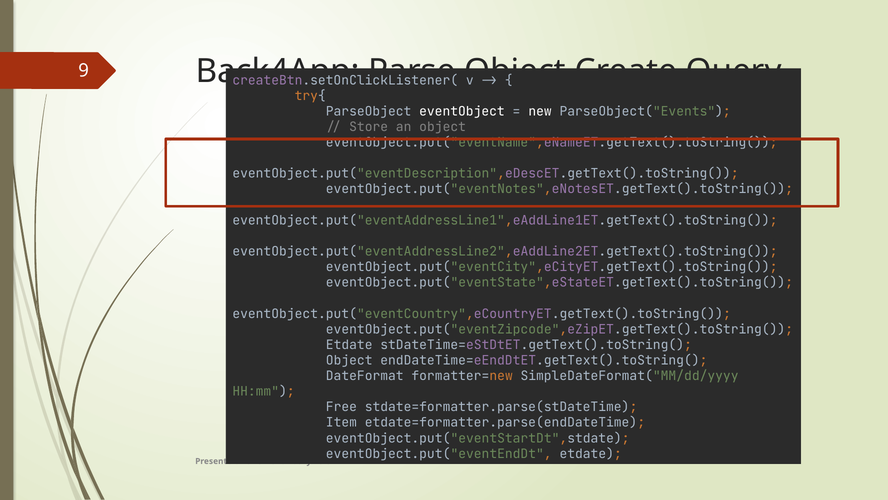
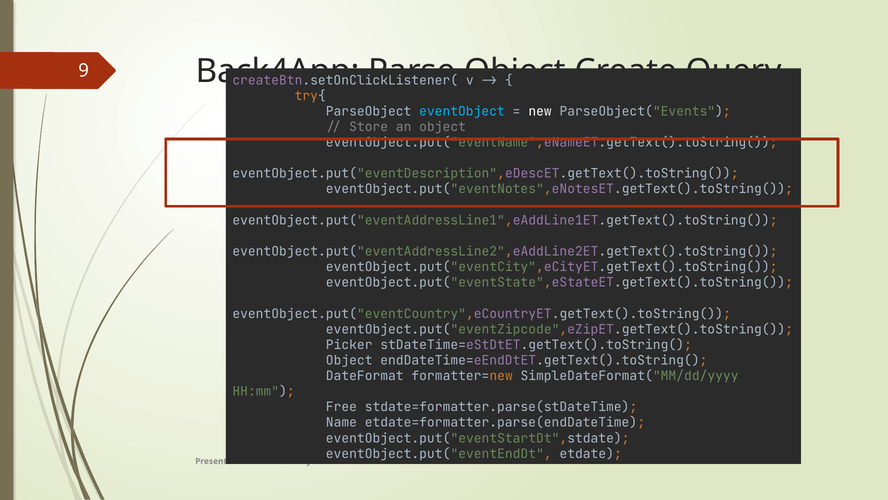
eventObject colour: white -> light blue (462, 111)
Etdate: Etdate -> Picker (349, 345)
Item: Item -> Name (341, 422)
